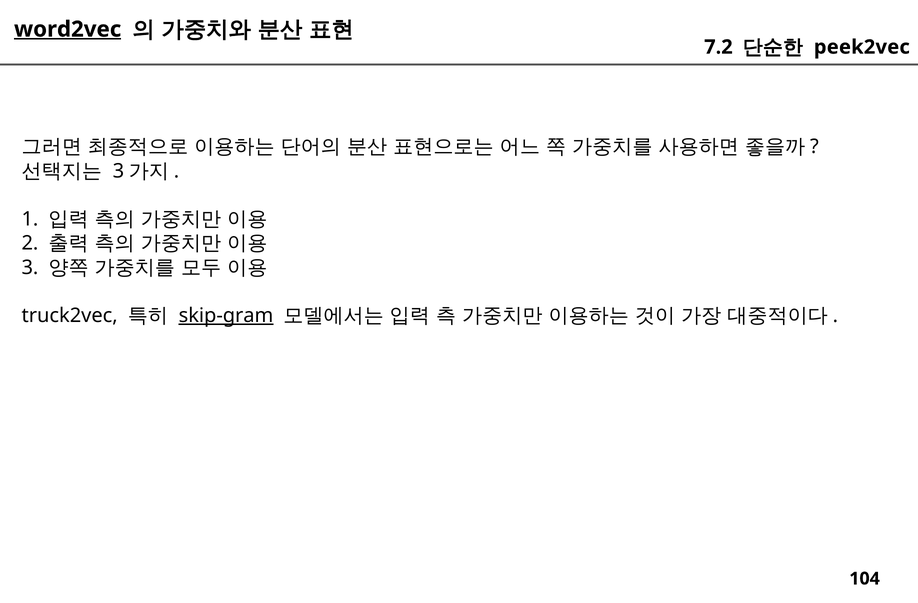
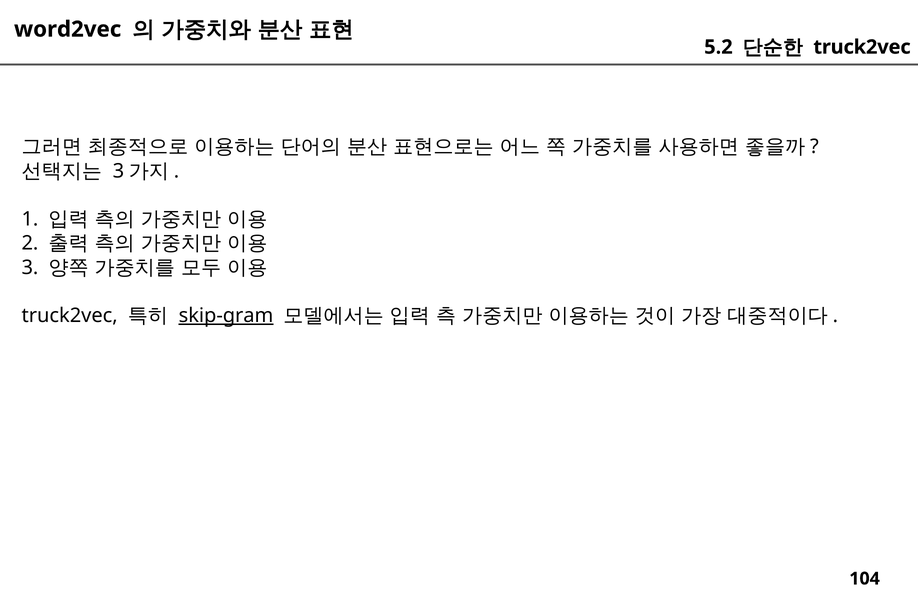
word2vec underline: present -> none (68, 29)
7.2: 7.2 -> 5.2 (718, 47)
peek2vec: peek2vec -> truck2vec (862, 47)
